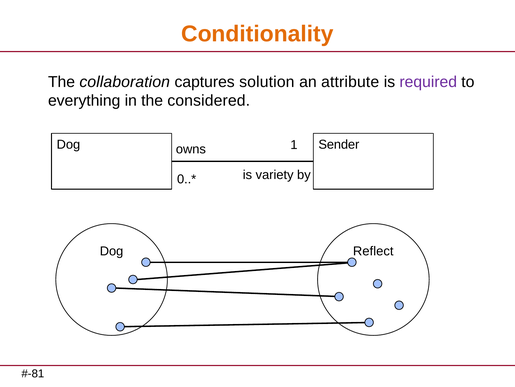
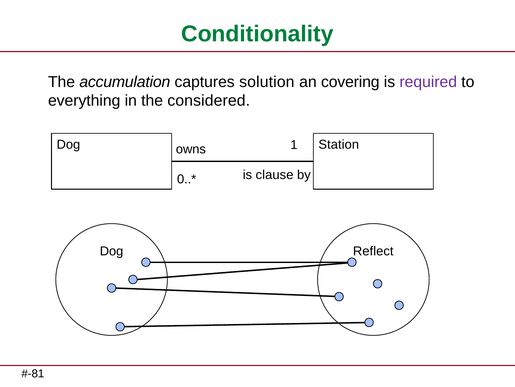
Conditionality colour: orange -> green (257, 34)
collaboration: collaboration -> accumulation (125, 82)
attribute: attribute -> covering (350, 82)
Sender: Sender -> Station (339, 144)
variety: variety -> clause (275, 175)
